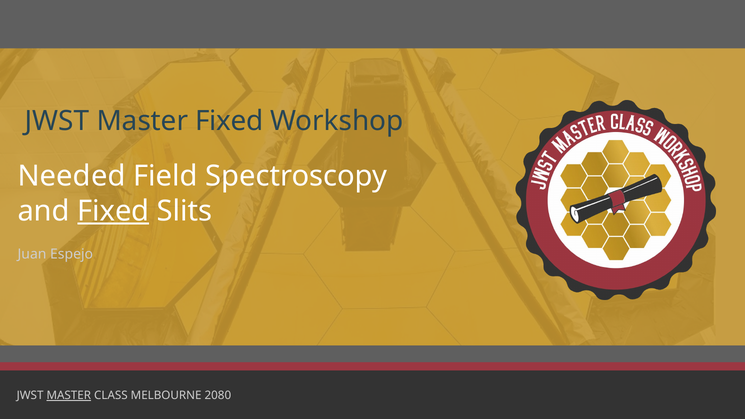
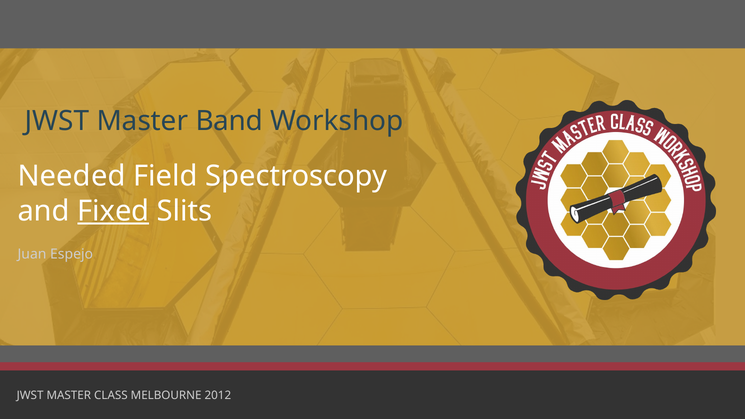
Master Fixed: Fixed -> Band (229, 121)
MASTER underline: present -> none (69, 396)
2080: 2080 -> 2012 (218, 396)
